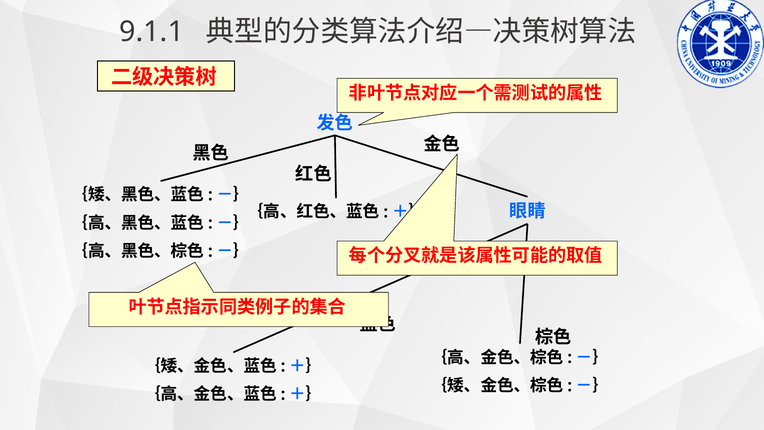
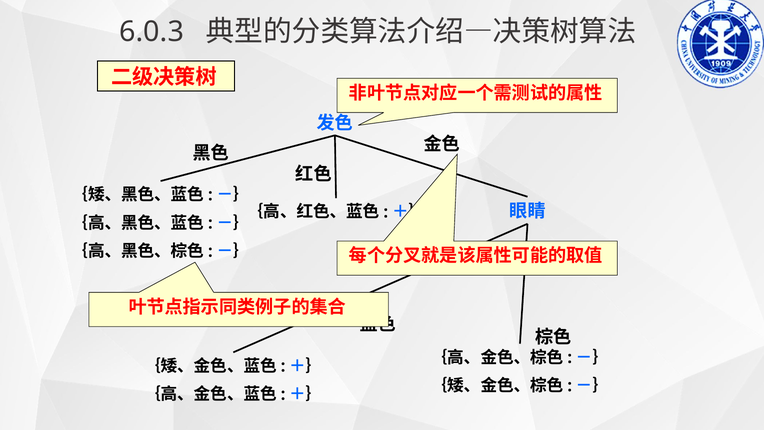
9.1.1: 9.1.1 -> 6.0.3 (152, 32)
